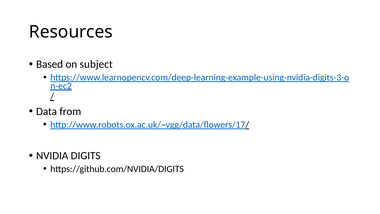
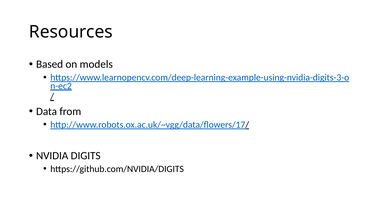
subject: subject -> models (96, 64)
